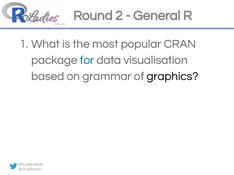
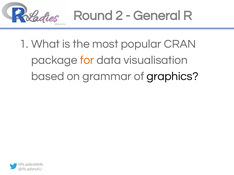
for colour: blue -> orange (87, 60)
